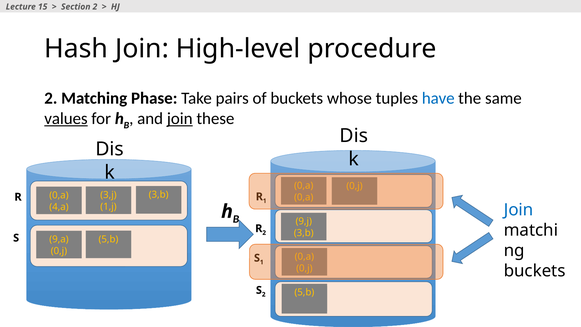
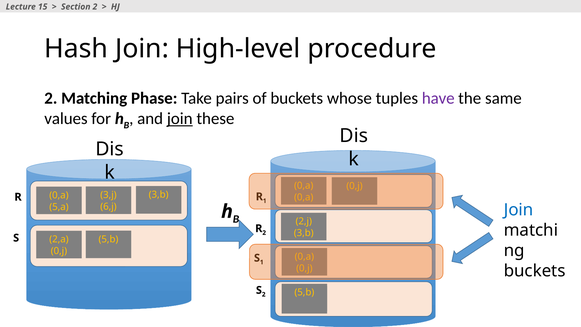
have colour: blue -> purple (438, 98)
values underline: present -> none (66, 118)
1,j: 1,j -> 6,j (108, 207)
4,a: 4,a -> 5,a (59, 207)
9,j: 9,j -> 2,j (304, 221)
9,a: 9,a -> 2,a (59, 239)
